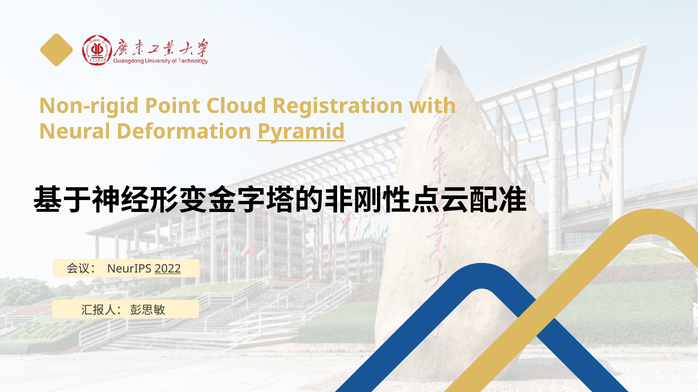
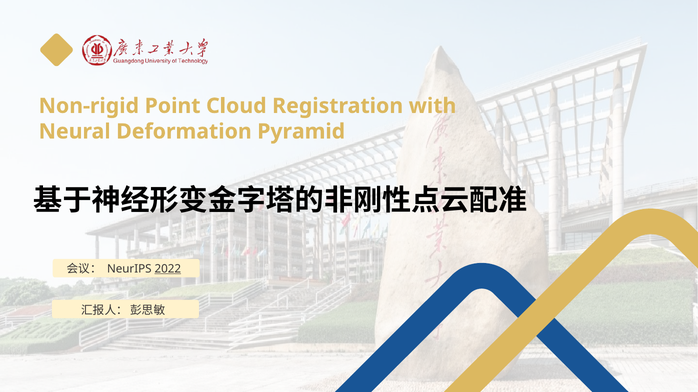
Pyramid underline: present -> none (301, 132)
